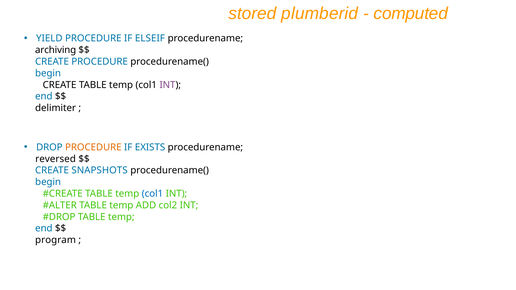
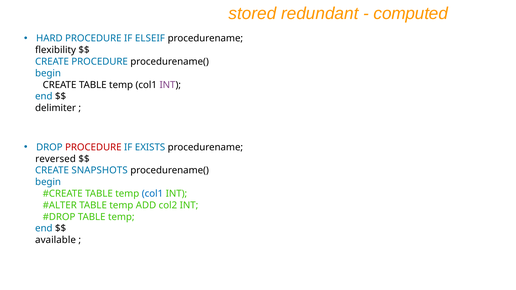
plumberid: plumberid -> redundant (320, 13)
YIELD: YIELD -> HARD (49, 38)
archiving: archiving -> flexibility (56, 50)
PROCEDURE colour: orange -> red (93, 147)
program: program -> available (56, 240)
